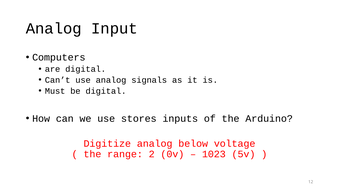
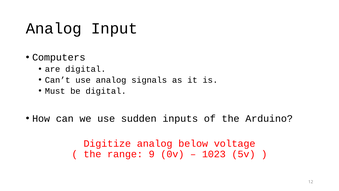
stores: stores -> sudden (139, 118)
2: 2 -> 9 (152, 154)
